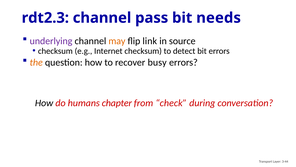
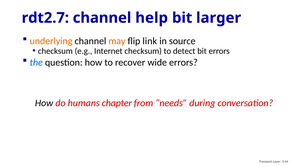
rdt2.3: rdt2.3 -> rdt2.7 (45, 18)
pass: pass -> help (152, 18)
needs: needs -> larger (219, 18)
underlying colour: purple -> orange (51, 41)
the colour: orange -> blue (36, 62)
busy: busy -> wide (157, 62)
check: check -> needs (171, 103)
